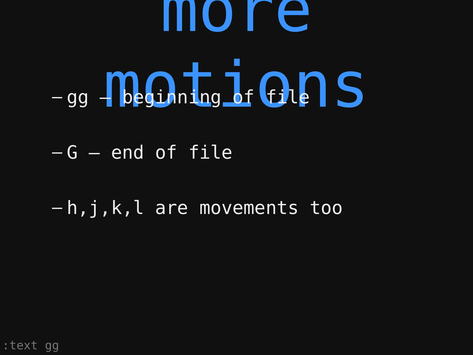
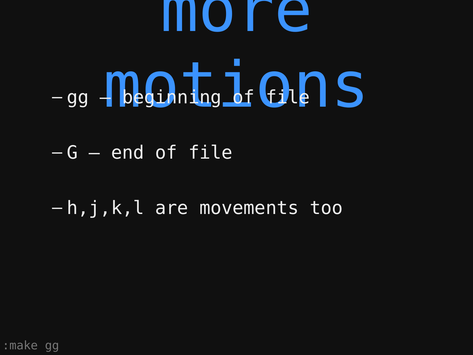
:text: :text -> :make (20, 345)
